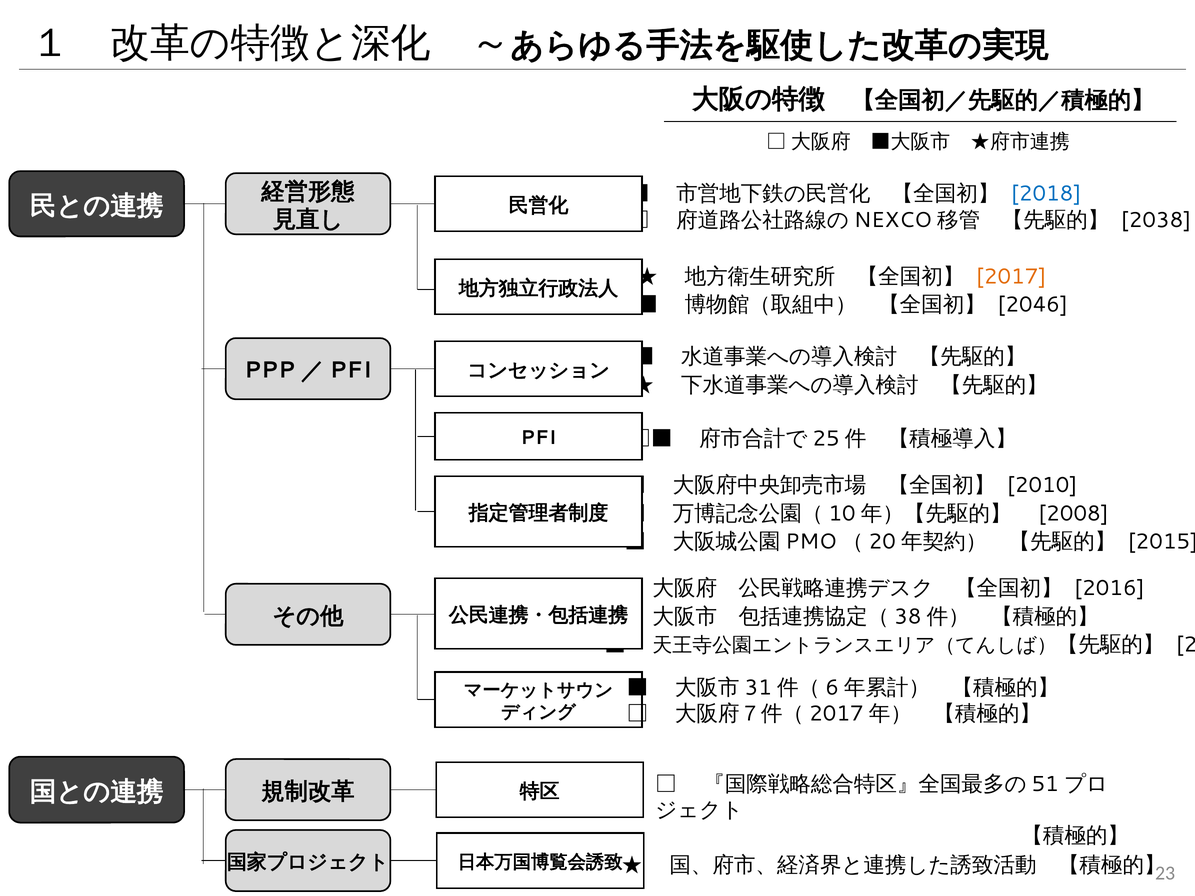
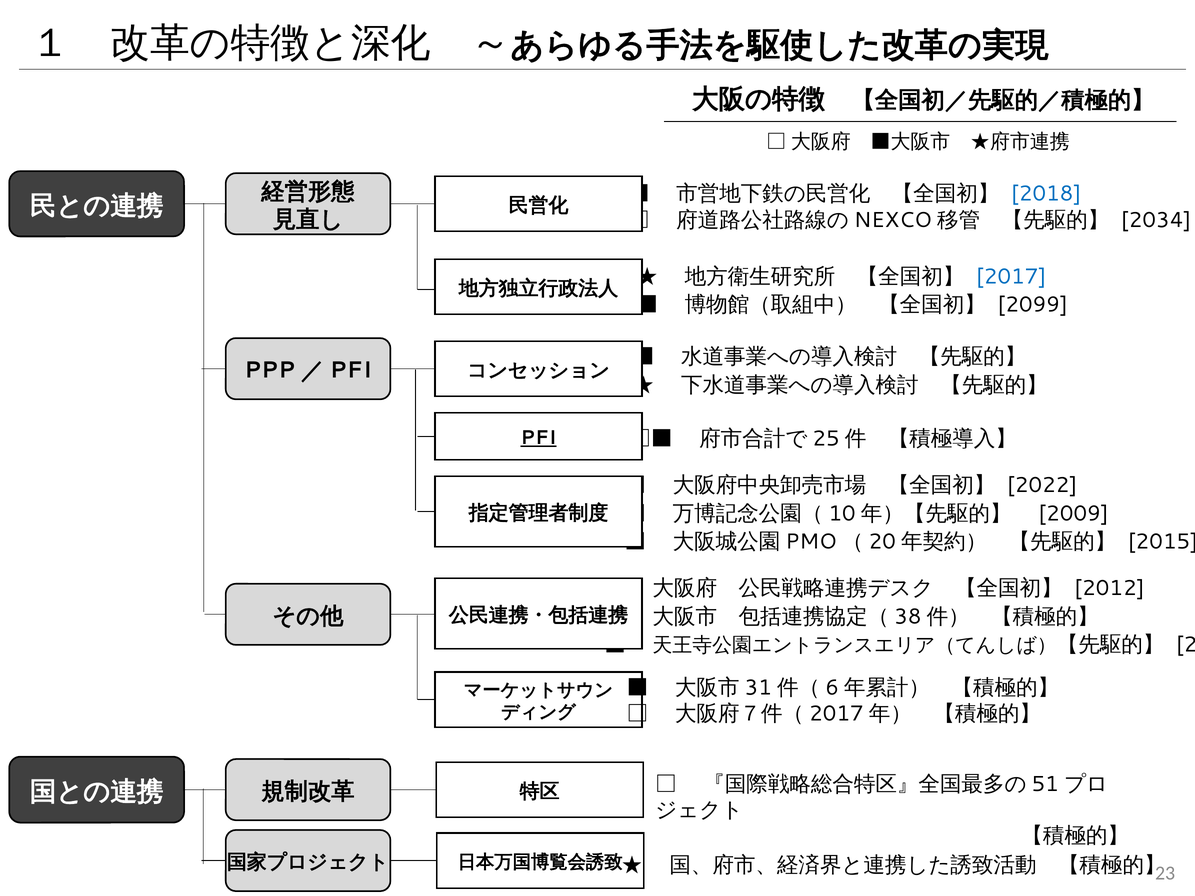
2038: 2038 -> 2034 (1156, 220)
2017 colour: orange -> blue (1011, 277)
2046: 2046 -> 2099 (1033, 305)
PFI underline: none -> present (539, 438)
2010: 2010 -> 2022 (1042, 485)
2008: 2008 -> 2009 (1073, 514)
2016: 2016 -> 2012 (1109, 588)
